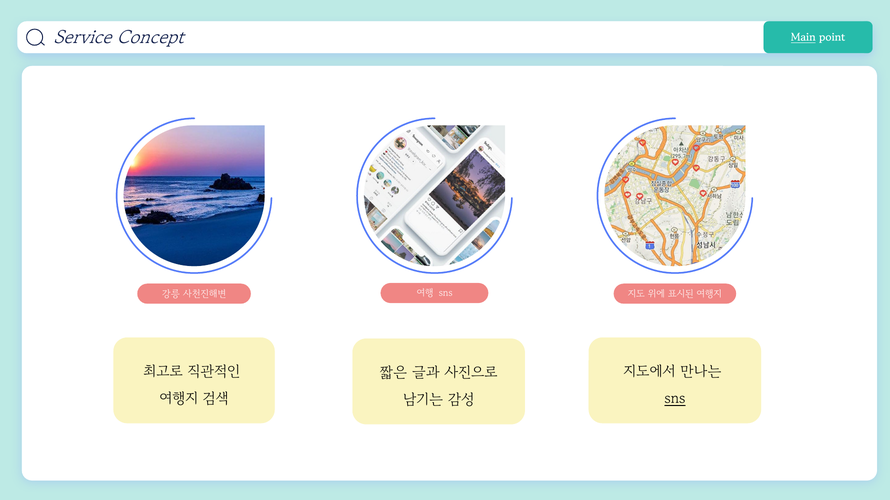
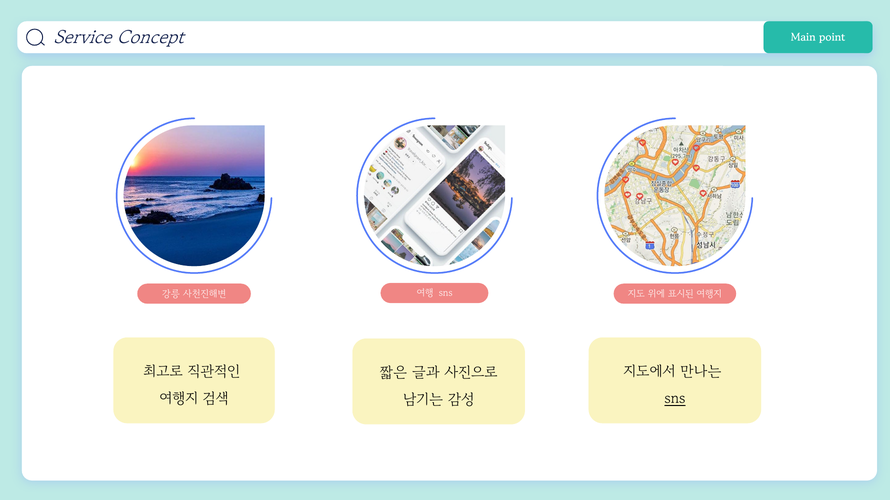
Main underline: present -> none (803, 38)
